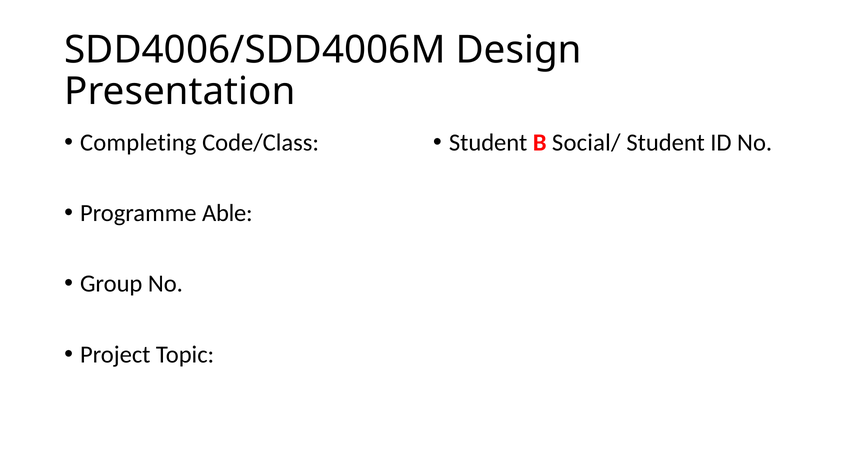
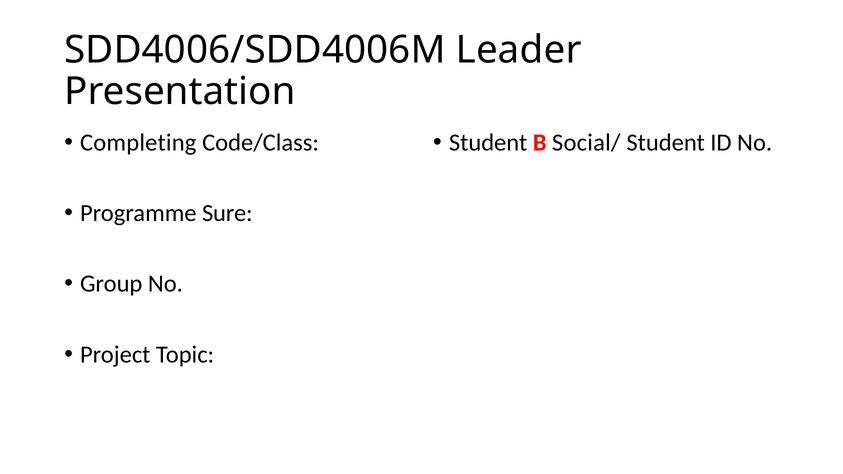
Design: Design -> Leader (519, 50)
Able: Able -> Sure (227, 213)
